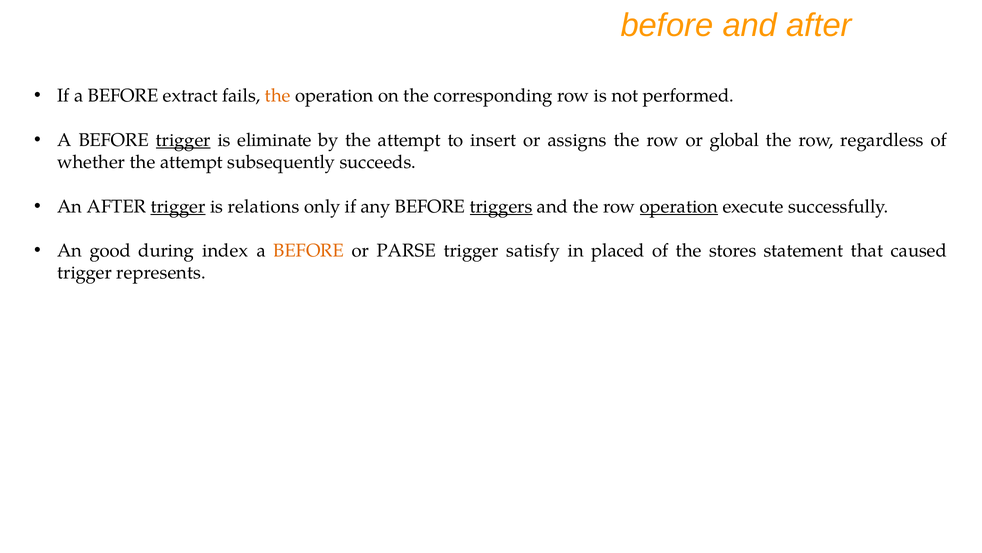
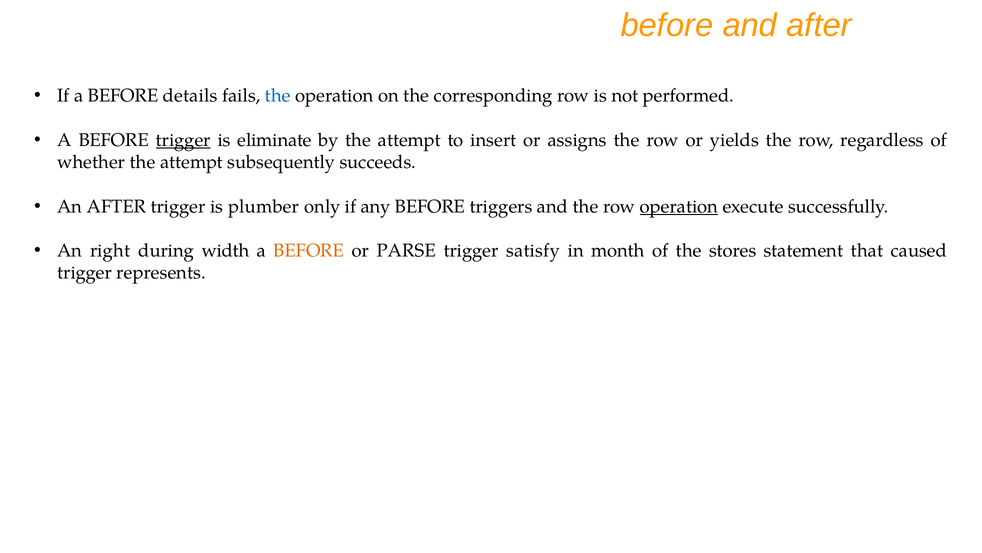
extract: extract -> details (190, 96)
the colour: orange -> blue (278, 96)
global: global -> yields (734, 140)
trigger underline: present -> none (178, 206)
relations: relations -> plumber (264, 206)
triggers underline: present -> none (501, 206)
good: good -> right (110, 250)
index: index -> width (225, 250)
placed: placed -> month (618, 250)
